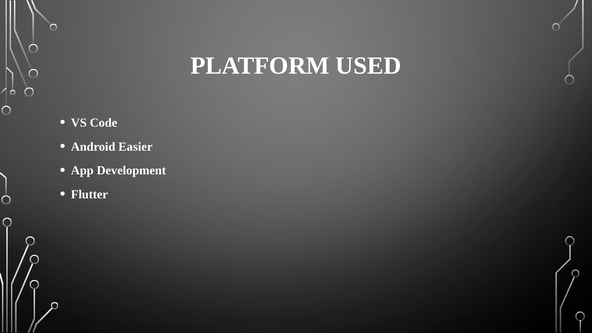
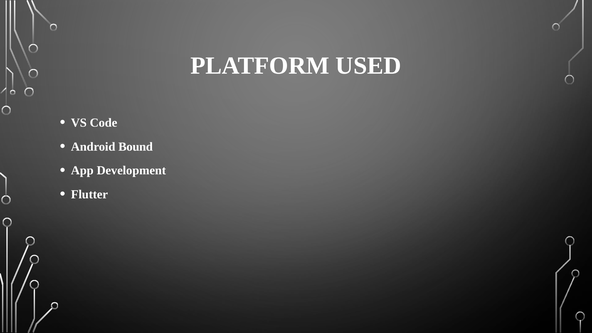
Easier: Easier -> Bound (136, 147)
